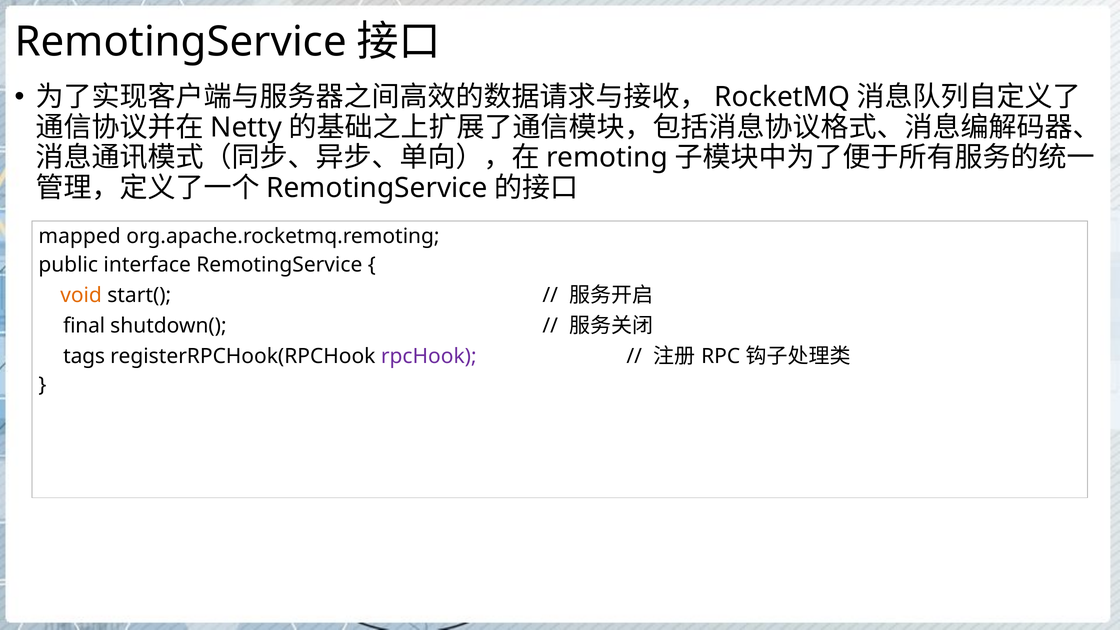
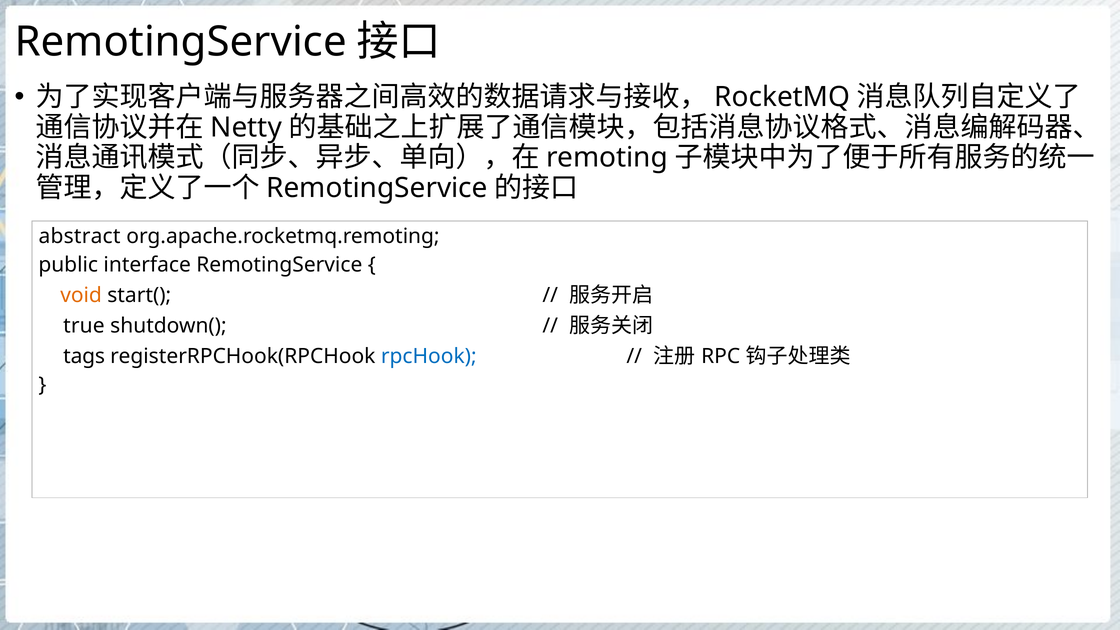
mapped: mapped -> abstract (80, 236)
final: final -> true (84, 326)
rpcHook colour: purple -> blue (429, 356)
